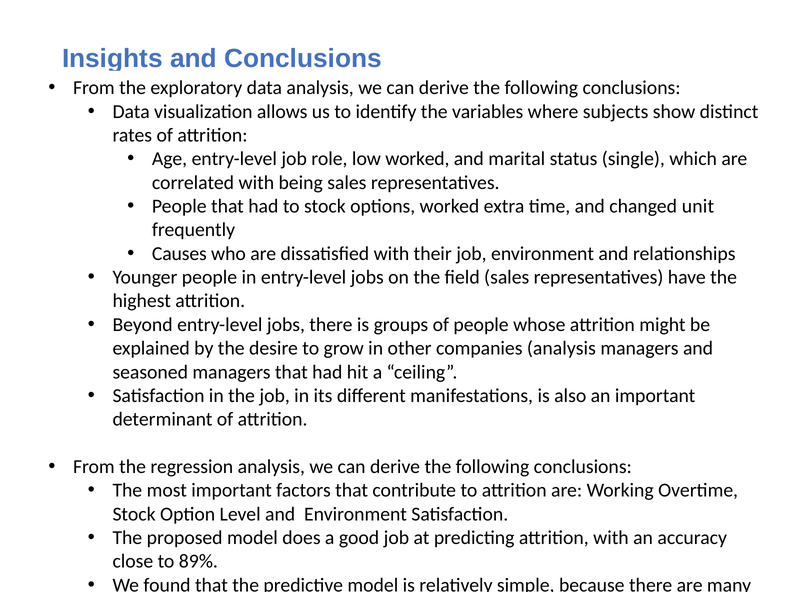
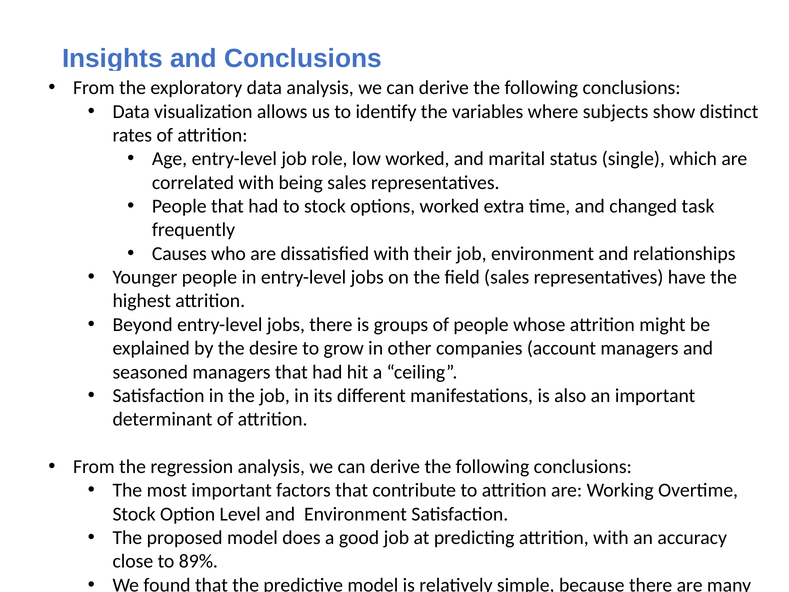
unit: unit -> task (698, 206)
companies analysis: analysis -> account (561, 348)
